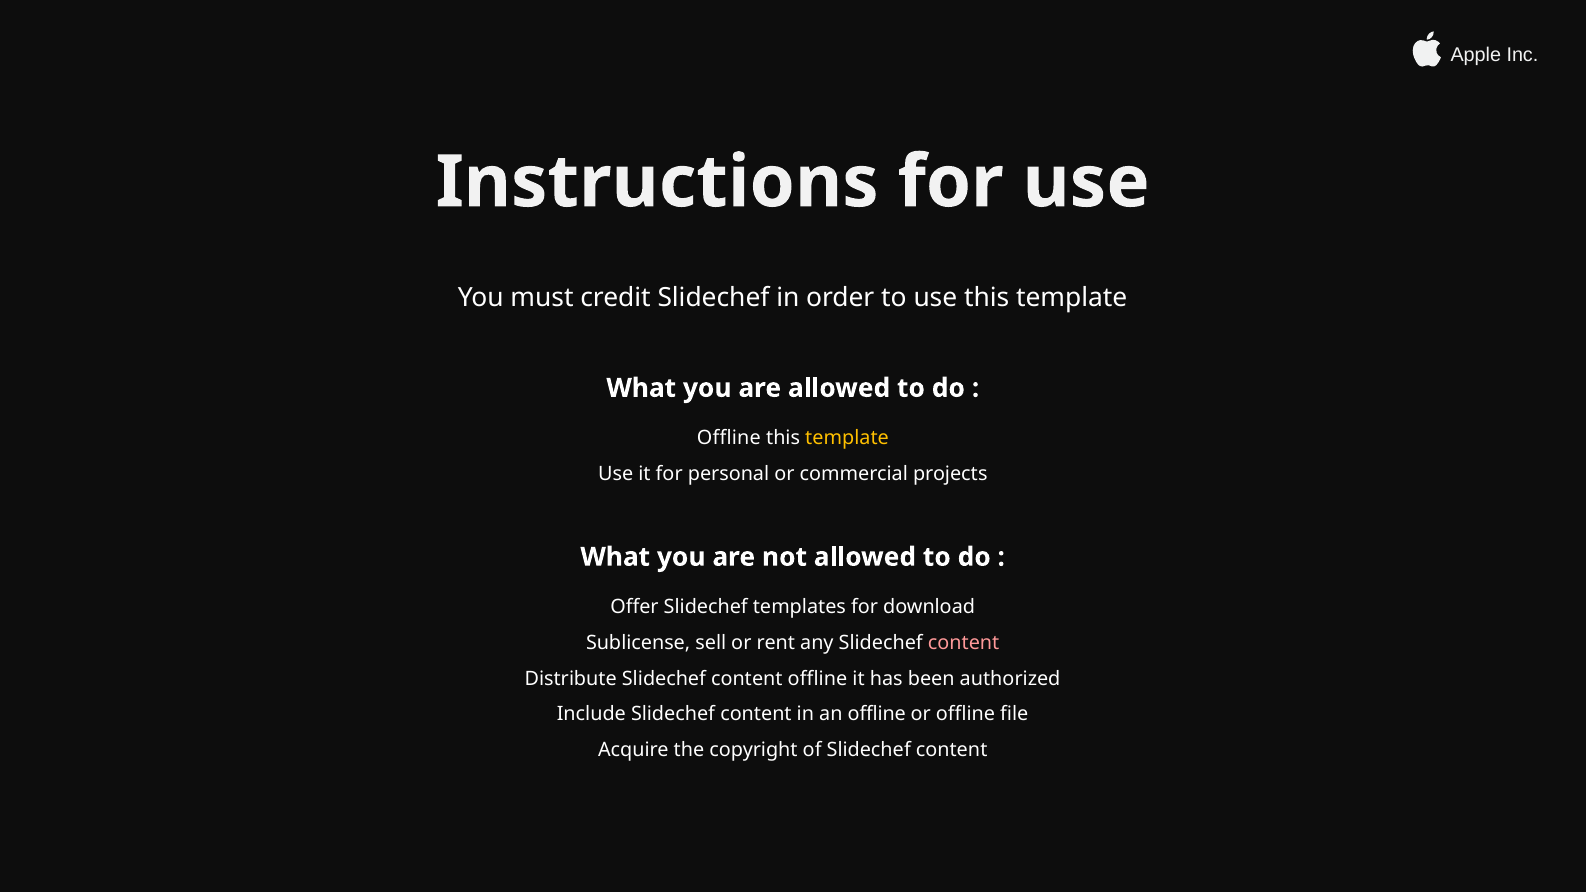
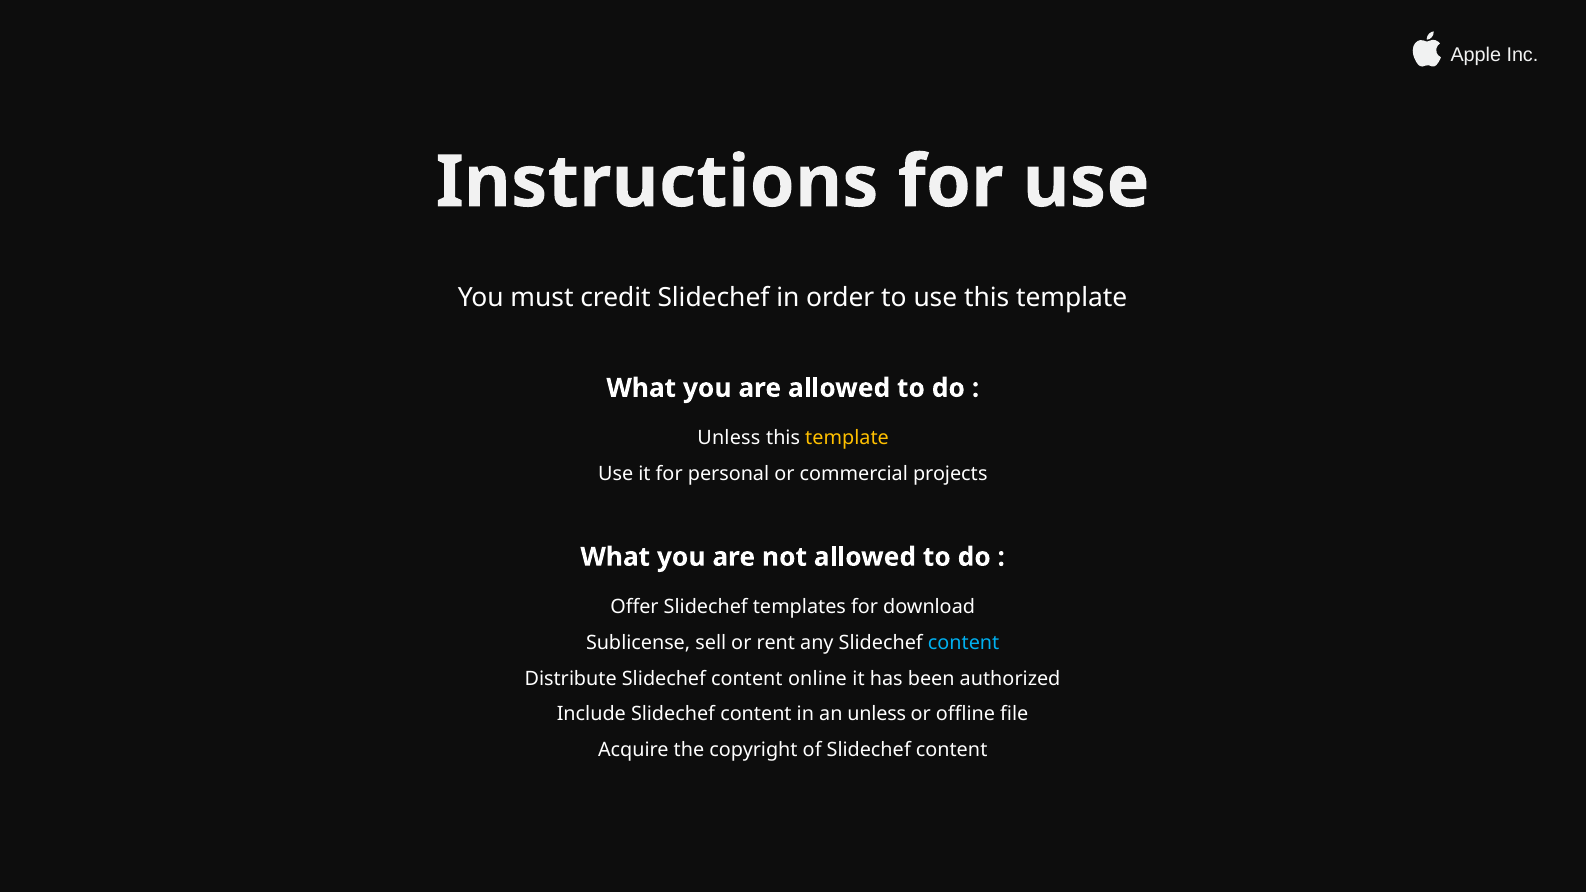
Offline: Offline -> Unless (729, 438)
content colour: pink -> light blue (964, 643)
content offline: offline -> online (817, 679)
an offline: offline -> unless (877, 714)
